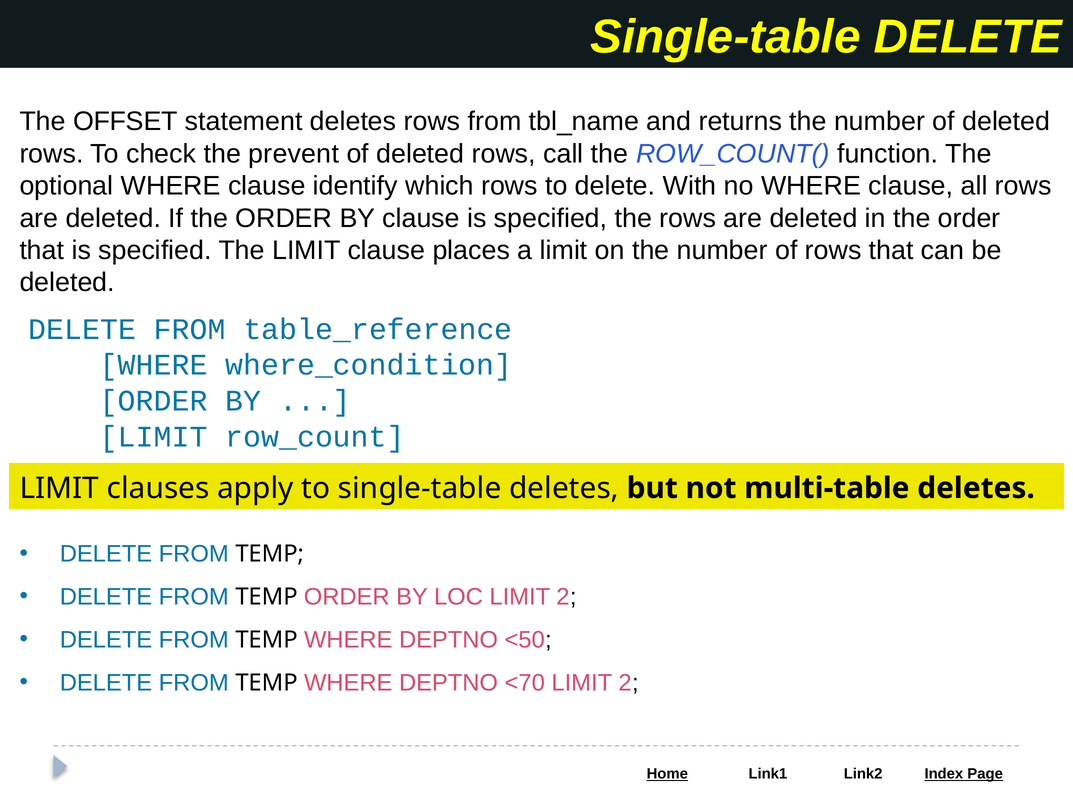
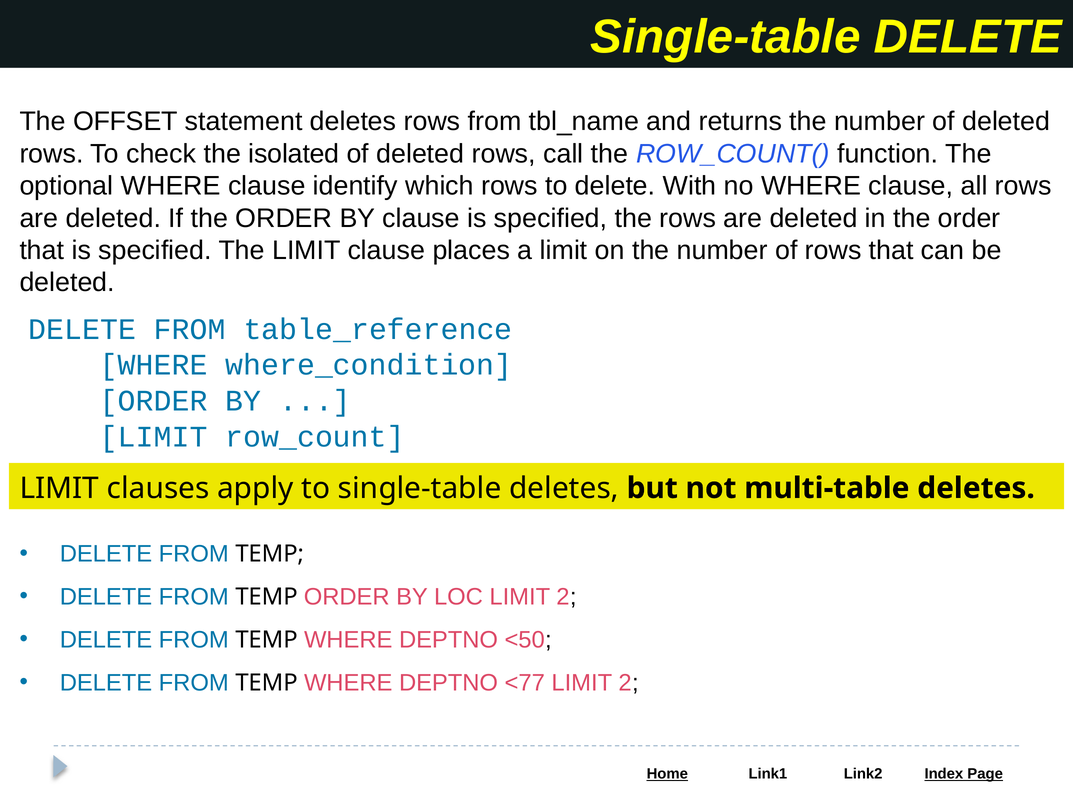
prevent: prevent -> isolated (294, 154)
<70: <70 -> <77 (525, 683)
